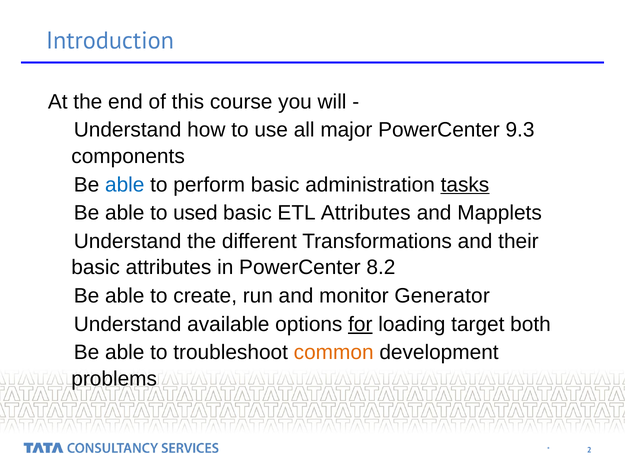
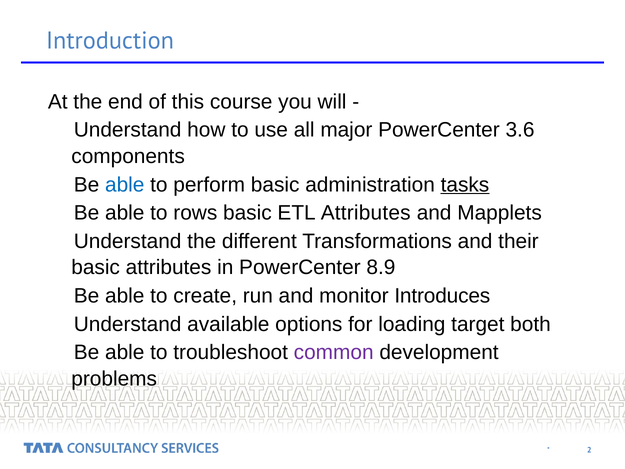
9.3: 9.3 -> 3.6 (520, 130)
used: used -> rows (195, 213)
8.2: 8.2 -> 8.9 (381, 267)
Generator: Generator -> Introduces (442, 296)
for underline: present -> none (360, 324)
common colour: orange -> purple (334, 352)
